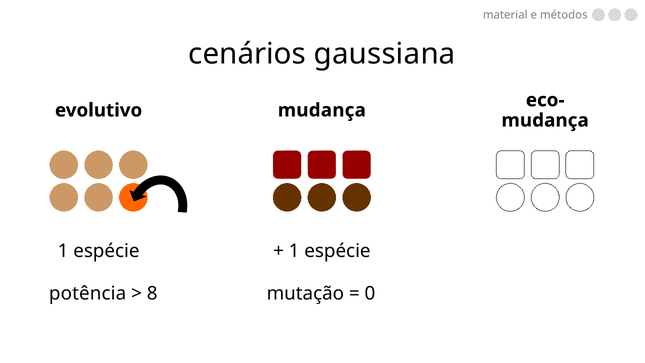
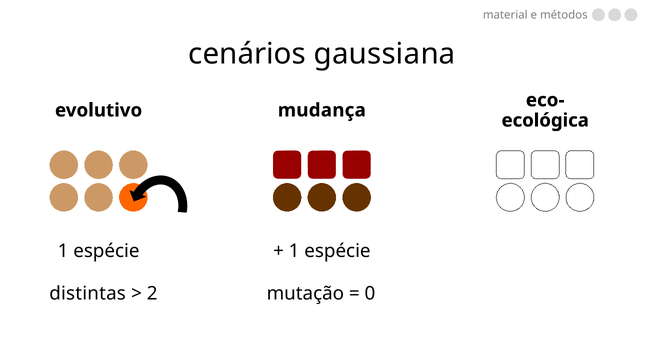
mudança: mudança -> ecológica (545, 120)
potência: potência -> distintas (88, 293)
8: 8 -> 2 (152, 293)
